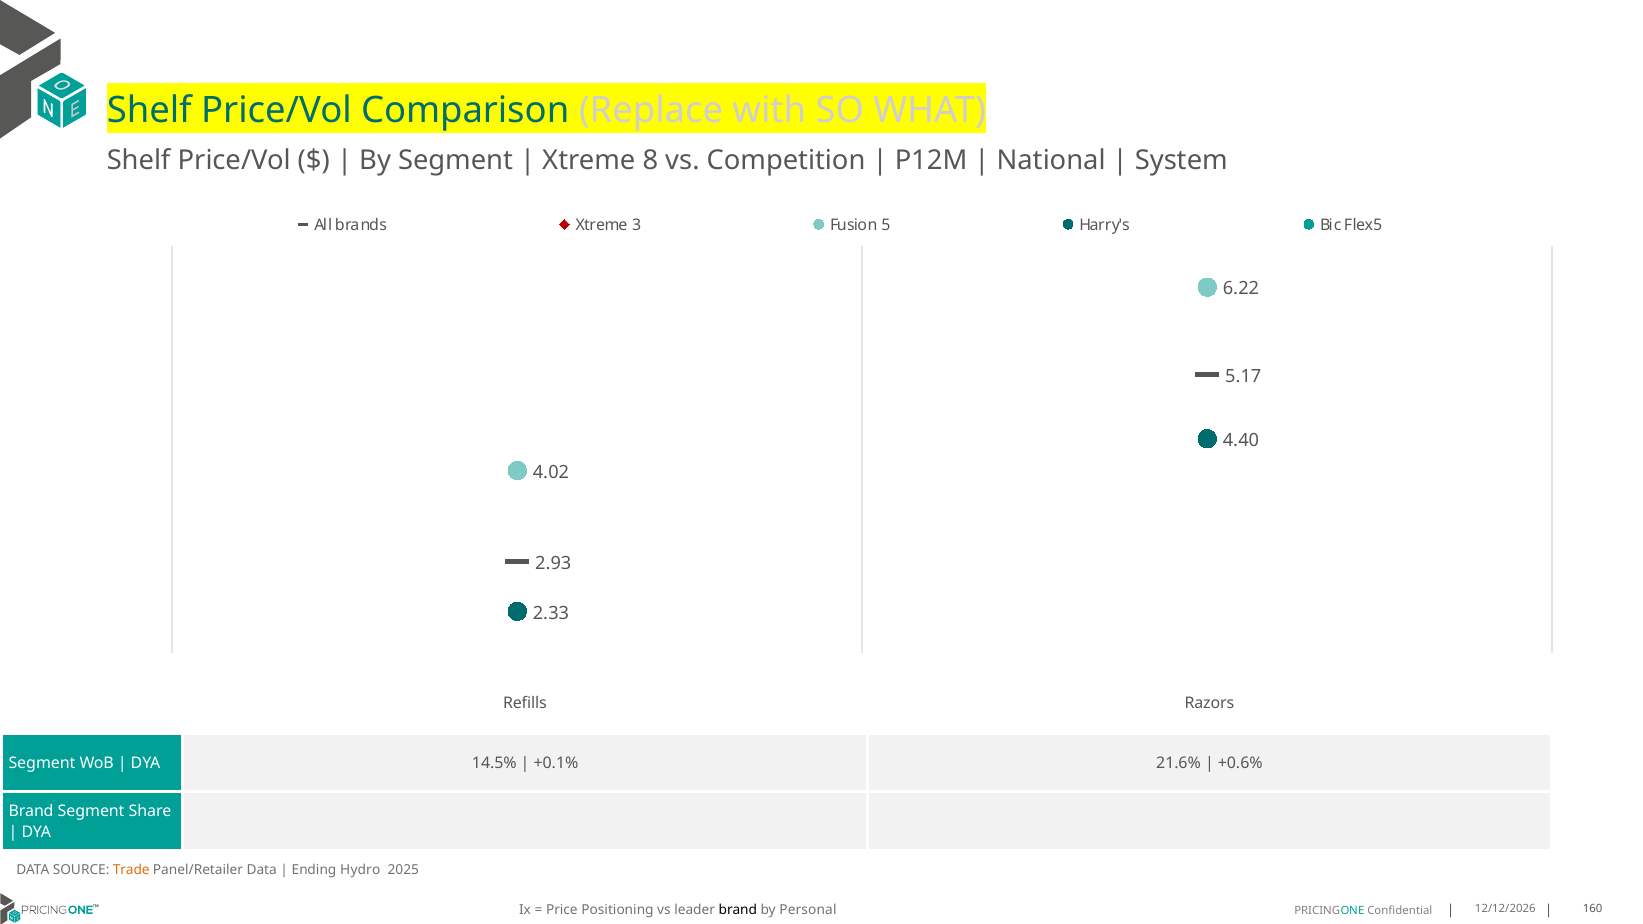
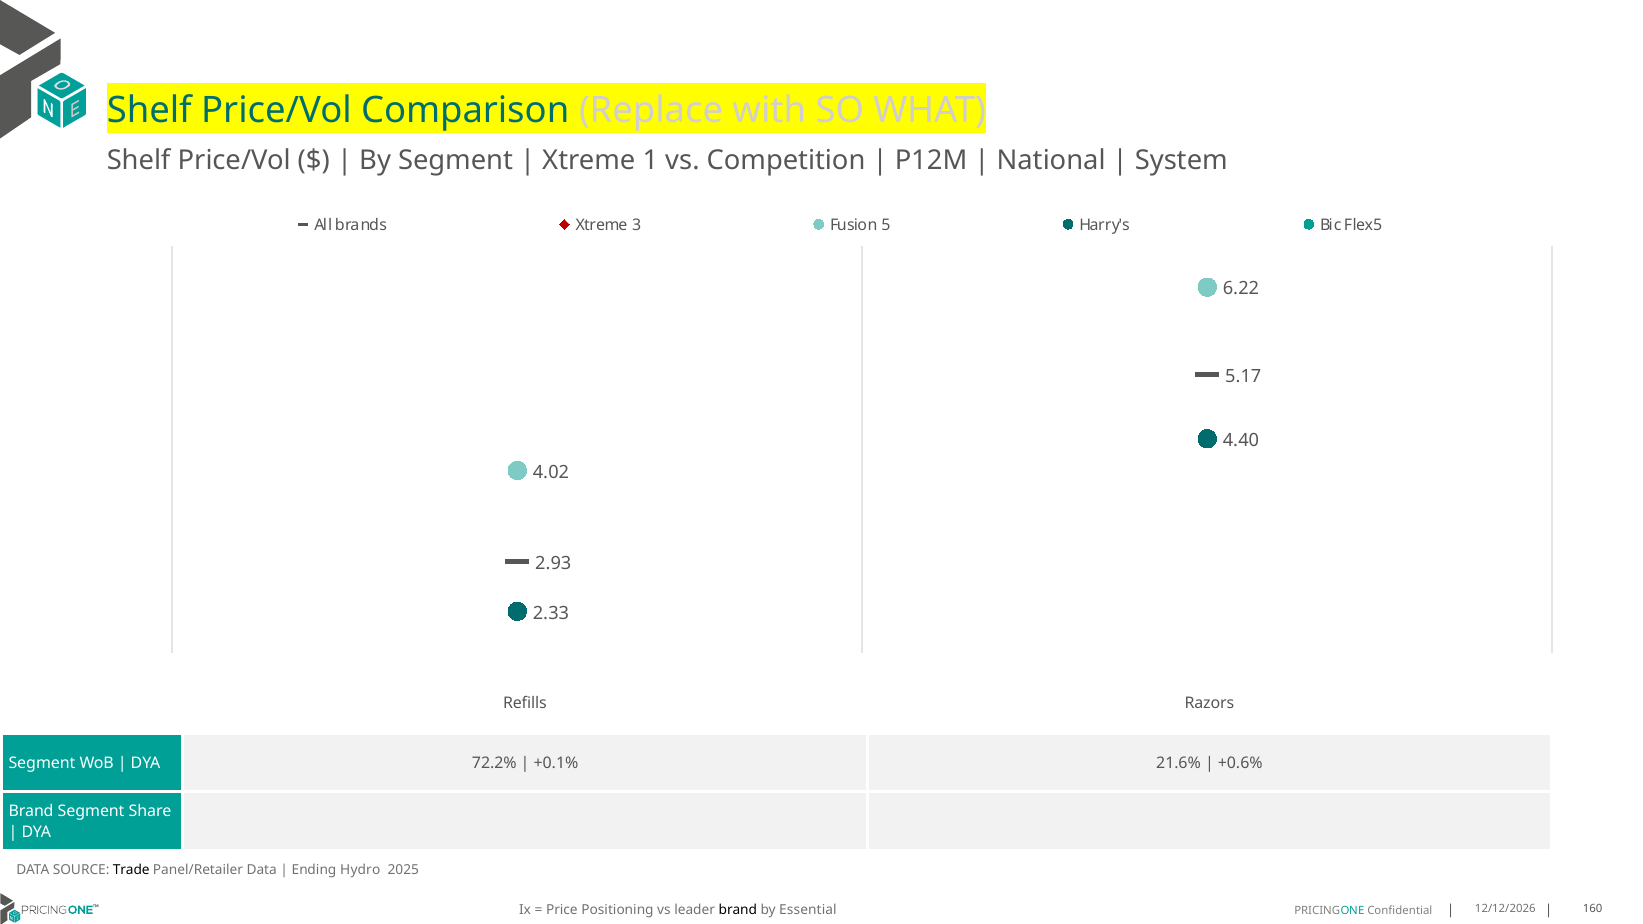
8: 8 -> 1 (650, 160)
14.5%: 14.5% -> 72.2% (494, 764)
Trade colour: orange -> black (131, 870)
Personal: Personal -> Essential (808, 910)
